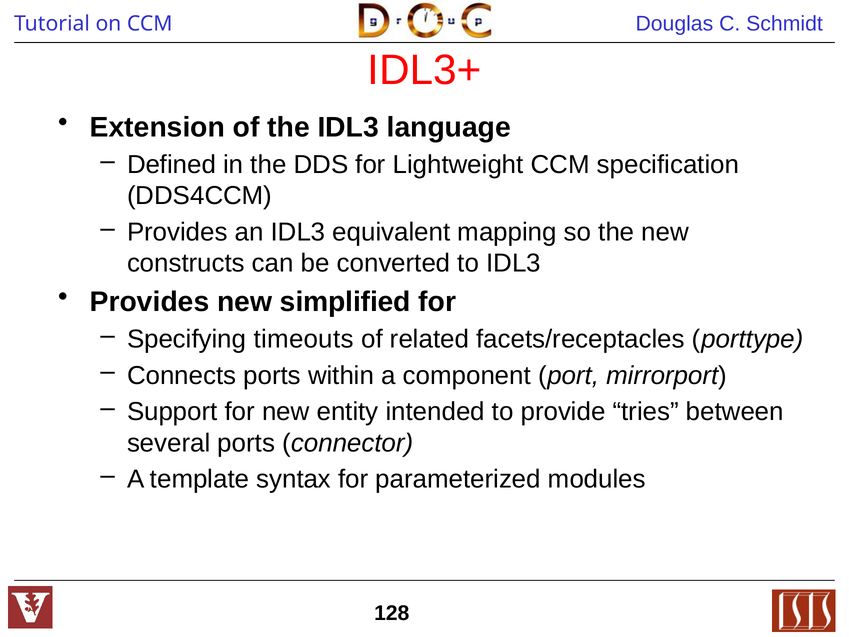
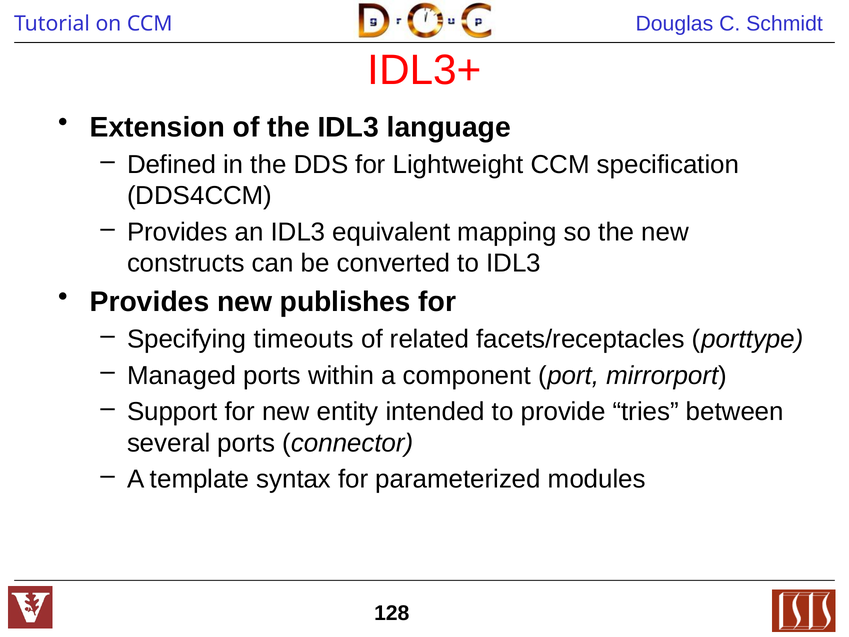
simplified: simplified -> publishes (345, 302)
Connects: Connects -> Managed (182, 375)
